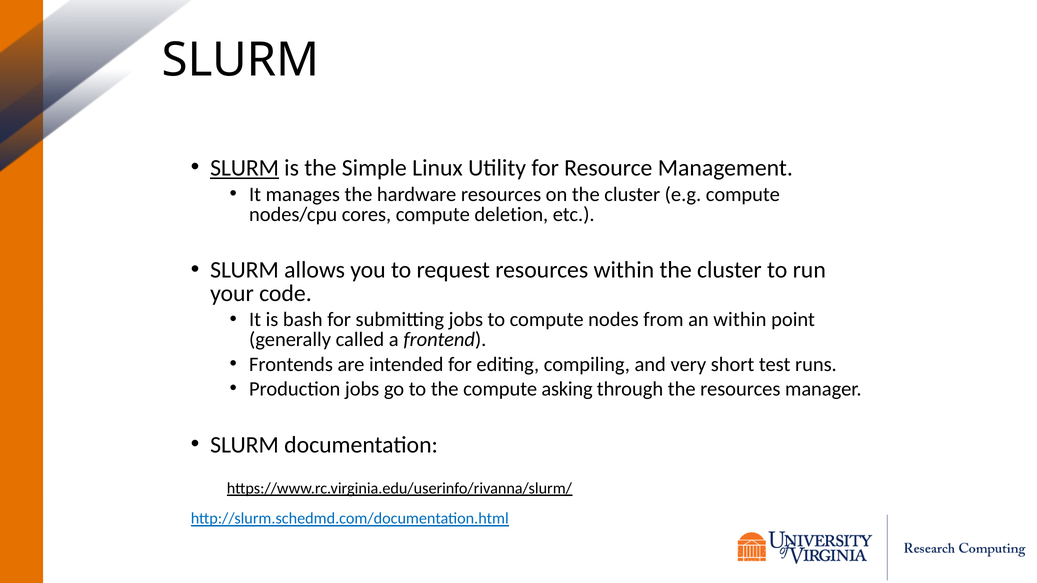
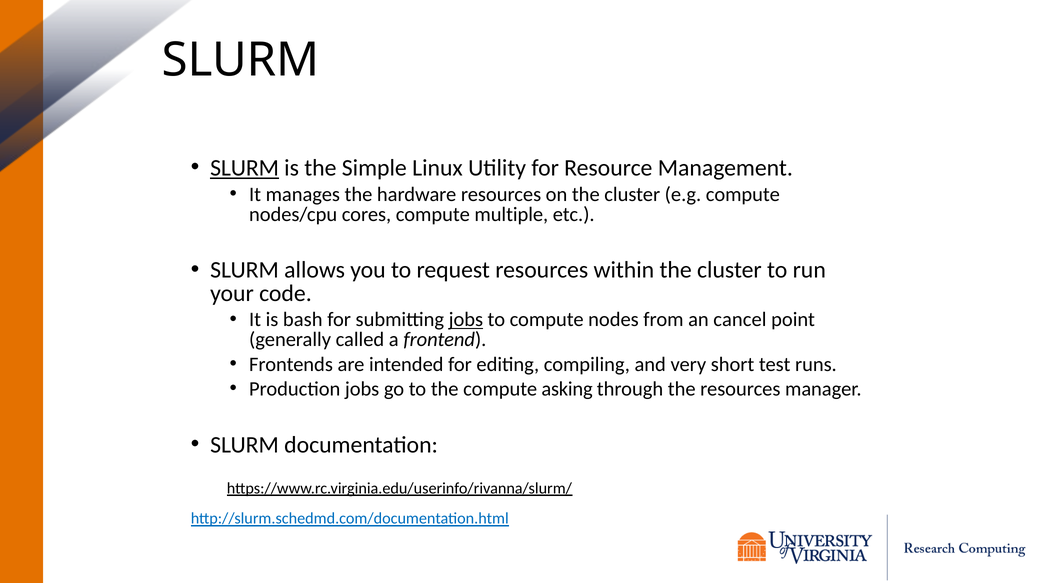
deletion: deletion -> multiple (511, 214)
jobs underline: none -> present (466, 320)
an within: within -> cancel (740, 320)
